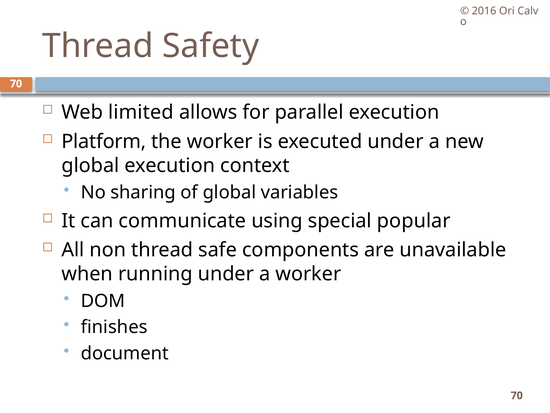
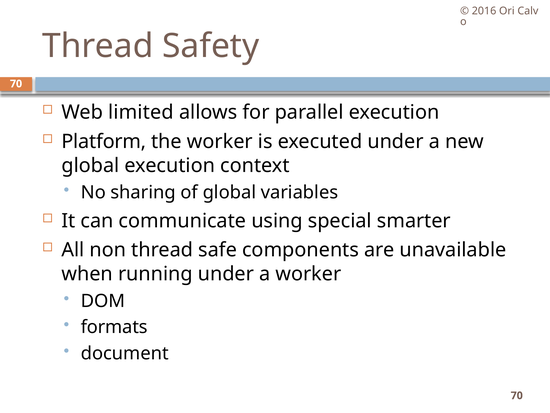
popular: popular -> smarter (414, 221)
finishes: finishes -> formats (114, 327)
